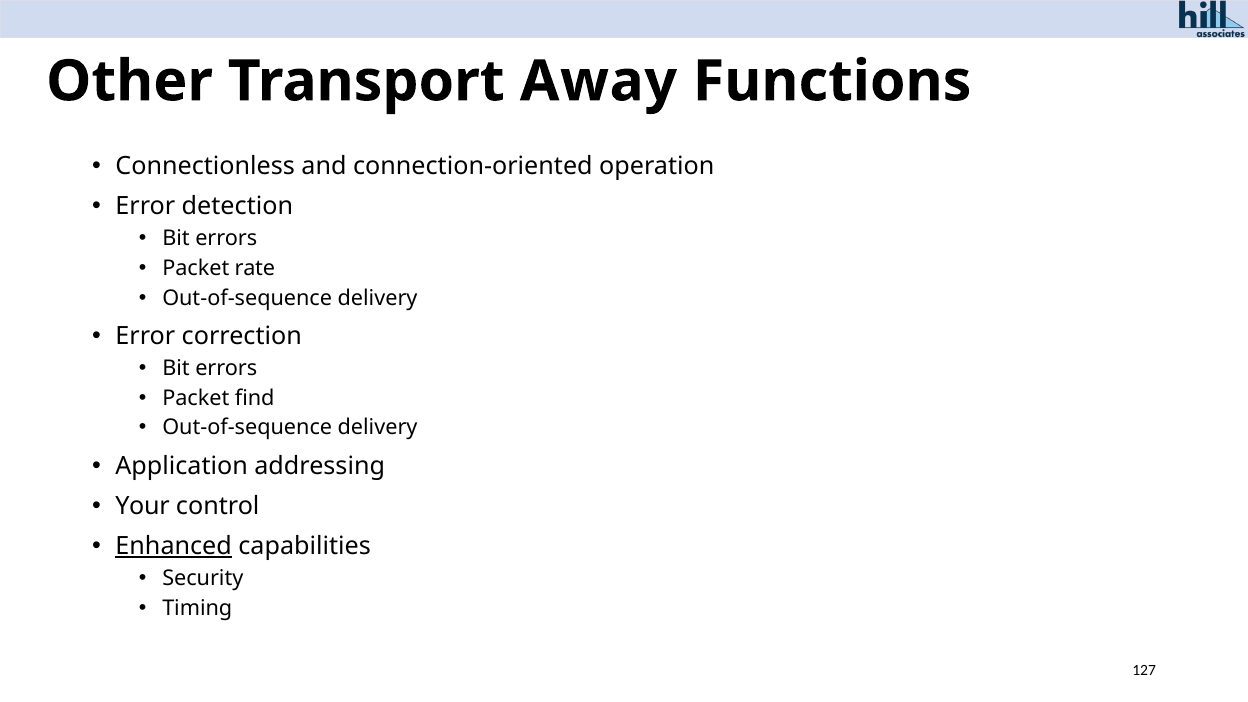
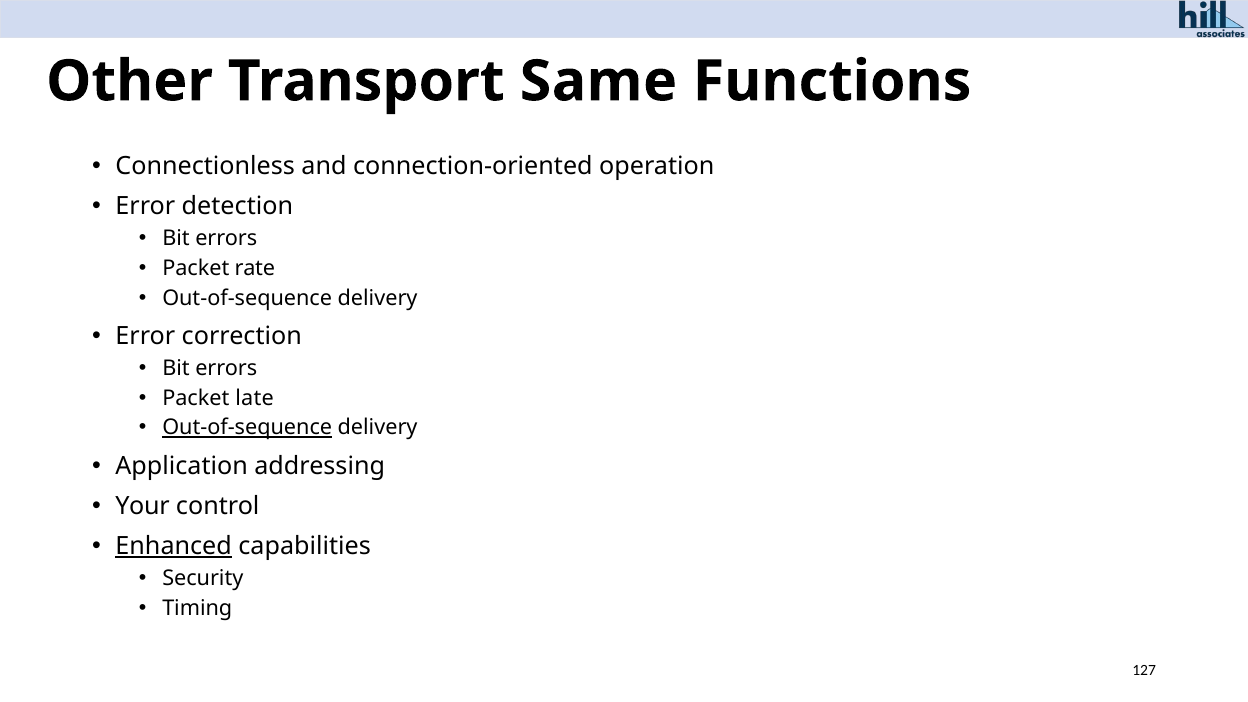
Away: Away -> Same (598, 81)
find: find -> late (255, 398)
Out-of-sequence underline: none -> present (247, 428)
